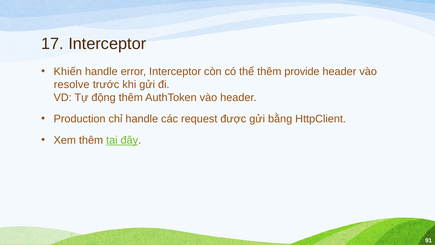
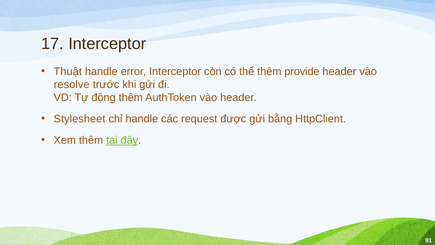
Khiến: Khiến -> Thuật (68, 71)
Production: Production -> Stylesheet (80, 119)
